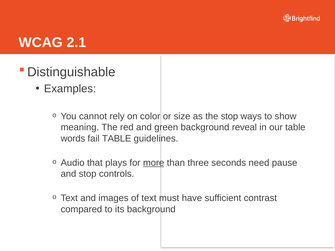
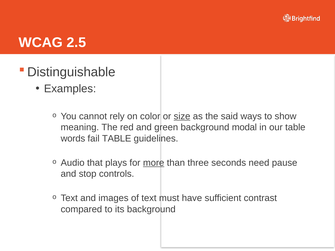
2.1: 2.1 -> 2.5 (76, 43)
size underline: none -> present (182, 116)
the stop: stop -> said (229, 116)
reveal: reveal -> modal (244, 127)
